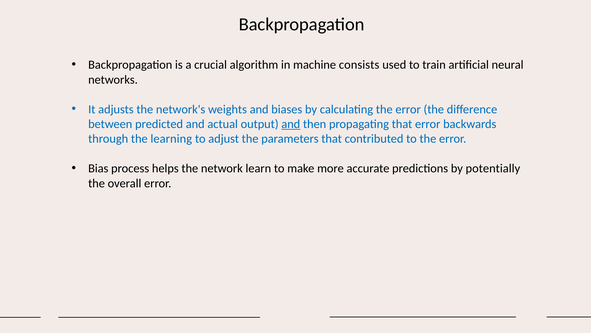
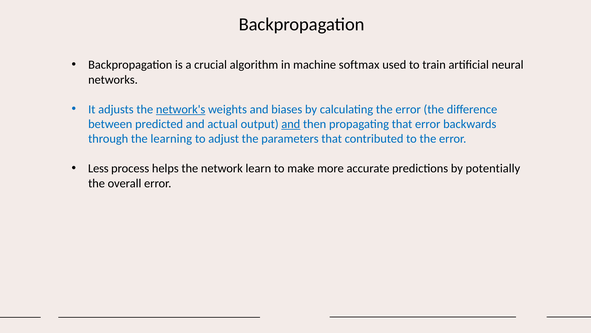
consists: consists -> softmax (359, 65)
network's underline: none -> present (181, 109)
Bias: Bias -> Less (98, 168)
